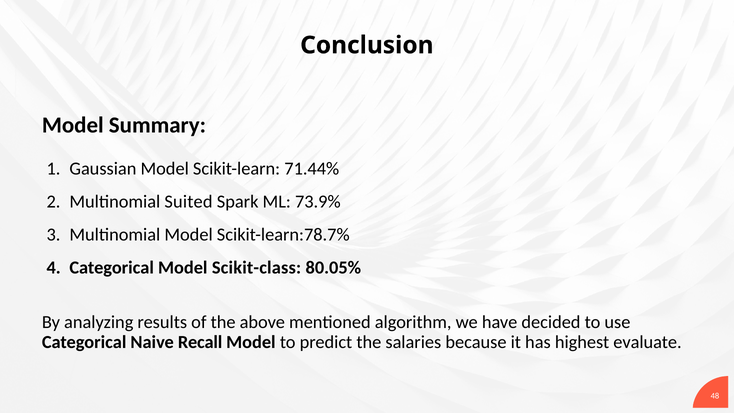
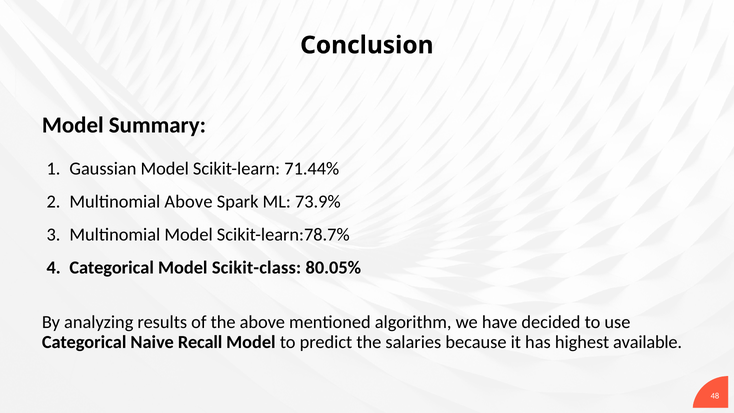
Multinomial Suited: Suited -> Above (188, 201)
evaluate: evaluate -> available (648, 342)
